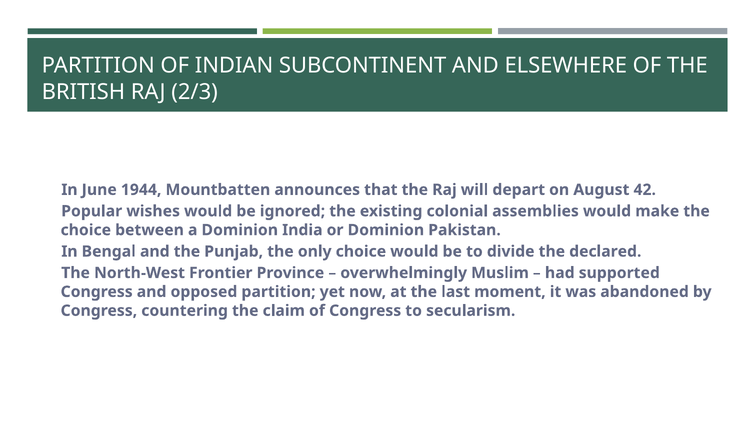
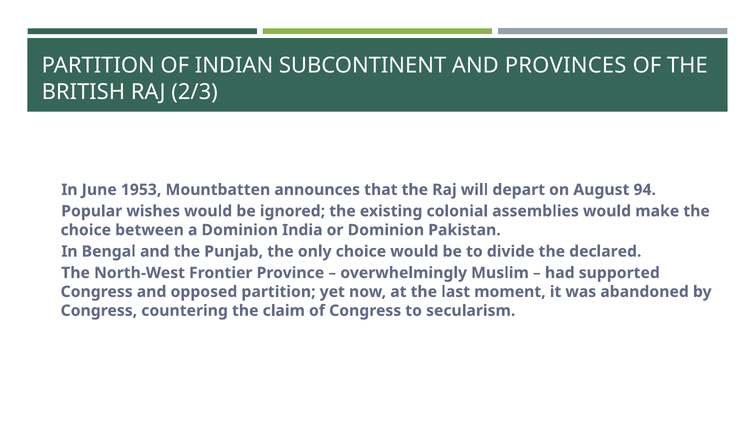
ELSEWHERE: ELSEWHERE -> PROVINCES (566, 65)
1944: 1944 -> 1953 (141, 190)
42: 42 -> 94 (645, 190)
